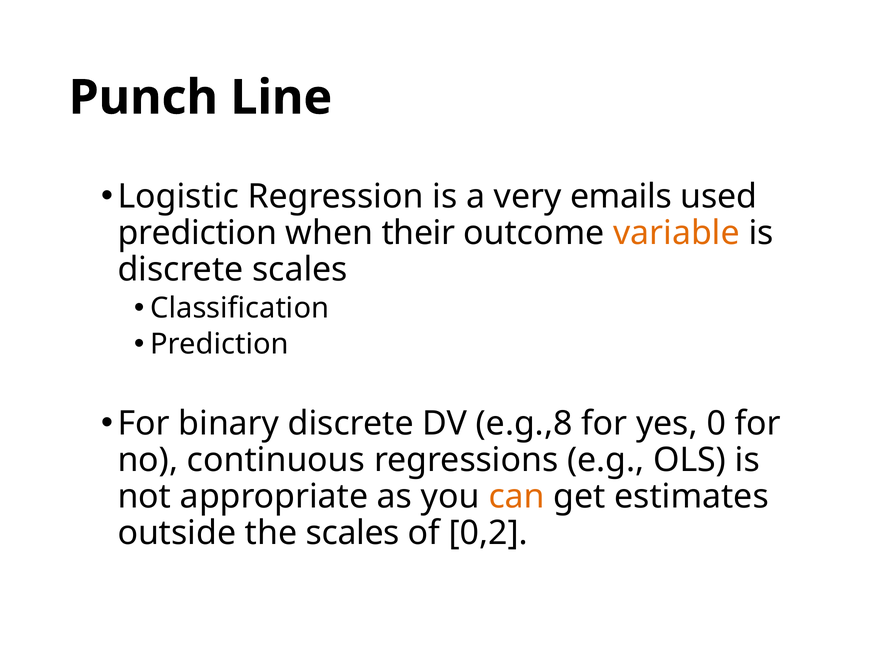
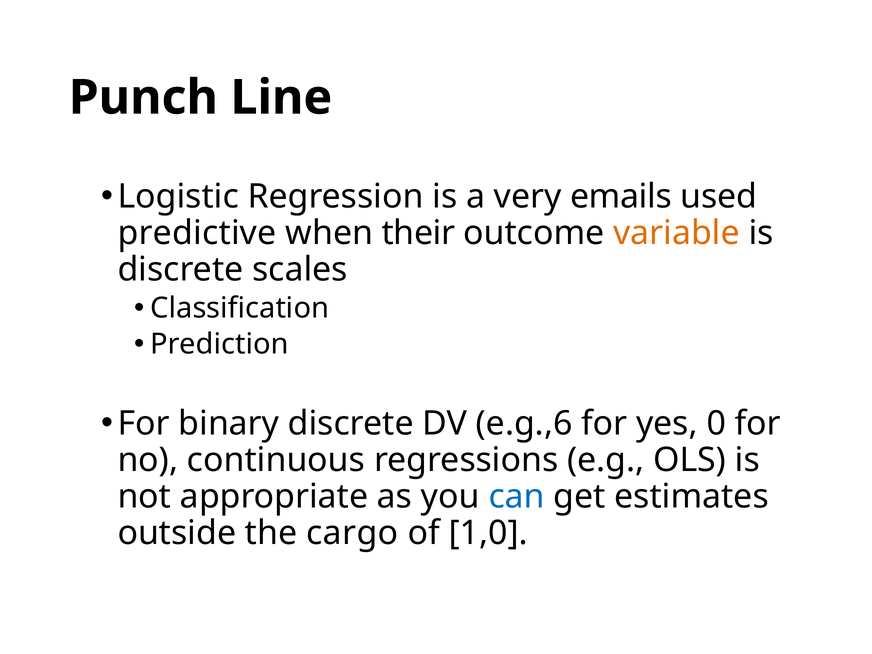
prediction: prediction -> predictive (197, 233)
e.g.,8: e.g.,8 -> e.g.,6 (524, 424)
can colour: orange -> blue (517, 497)
the scales: scales -> cargo (352, 533)
0,2: 0,2 -> 1,0 (488, 533)
